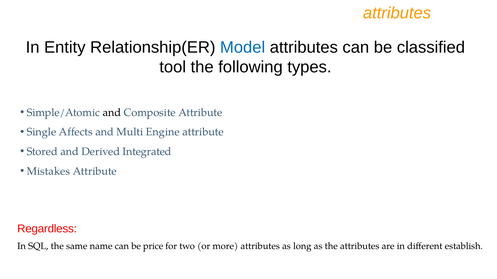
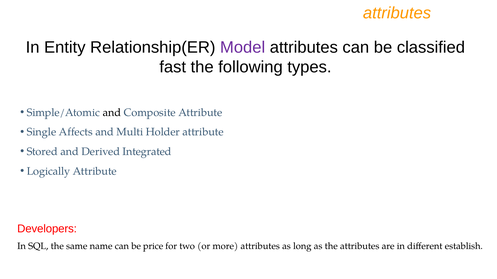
Model colour: blue -> purple (243, 47)
tool: tool -> fast (173, 67)
Engine: Engine -> Holder (163, 132)
Mistakes: Mistakes -> Logically (49, 171)
Regardless: Regardless -> Developers (47, 229)
